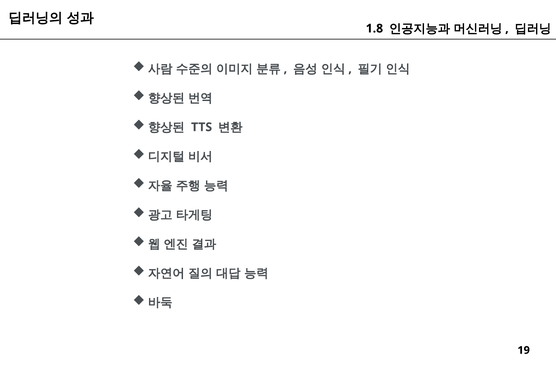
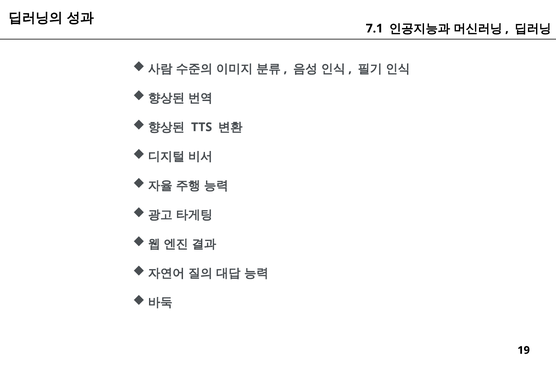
1.8: 1.8 -> 7.1 (374, 28)
